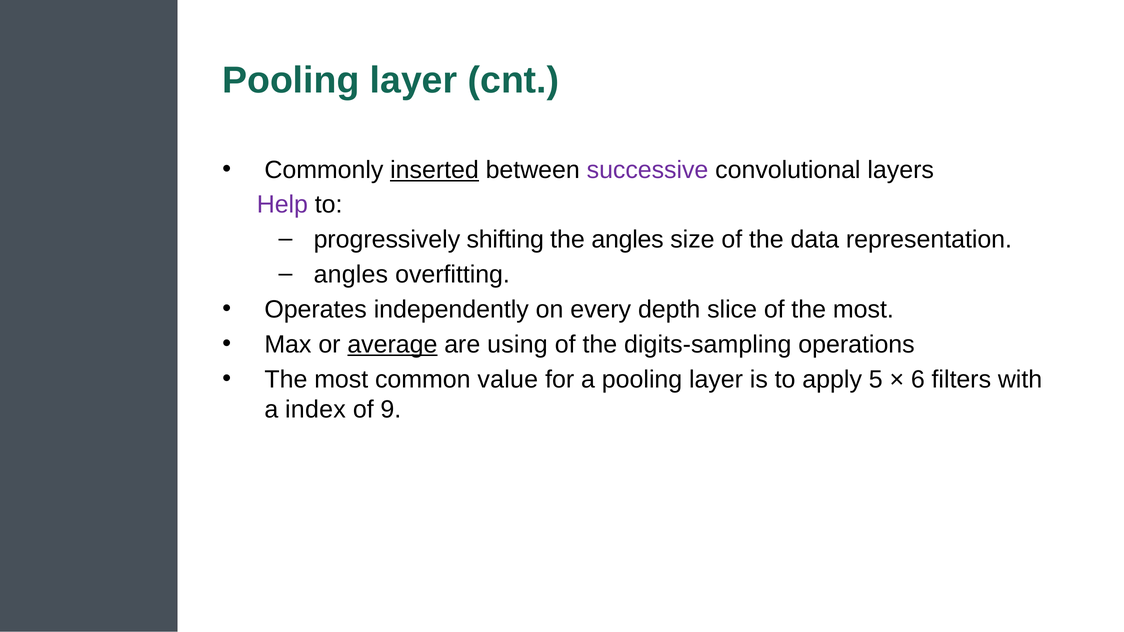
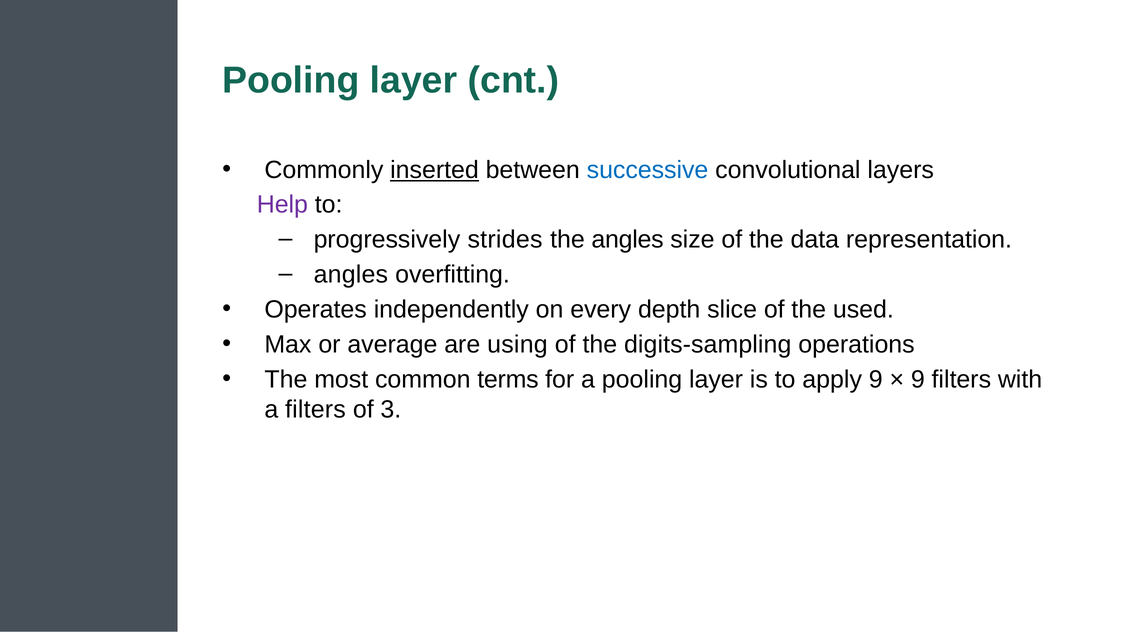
successive colour: purple -> blue (648, 170)
shifting: shifting -> strides (505, 240)
of the most: most -> used (863, 310)
average underline: present -> none (392, 345)
value: value -> terms (508, 380)
apply 5: 5 -> 9 (876, 380)
6: 6 -> 9 (918, 380)
a index: index -> filters (315, 410)
9: 9 -> 3 (391, 410)
